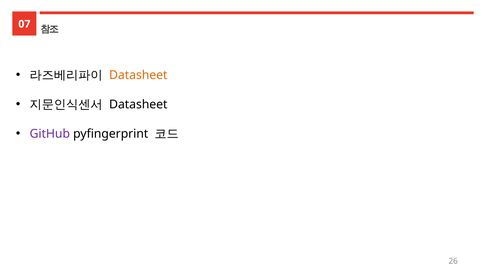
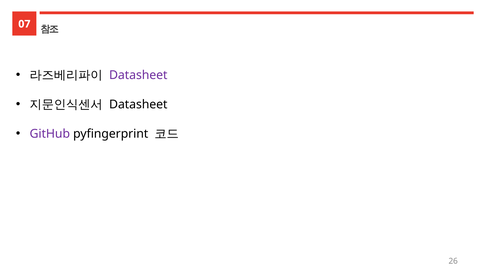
Datasheet colour: orange -> purple (138, 75)
